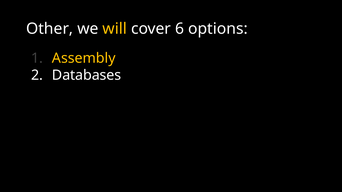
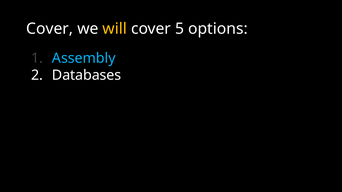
Other: Other -> Cover (50, 29)
6: 6 -> 5 (180, 29)
Assembly colour: yellow -> light blue (84, 58)
